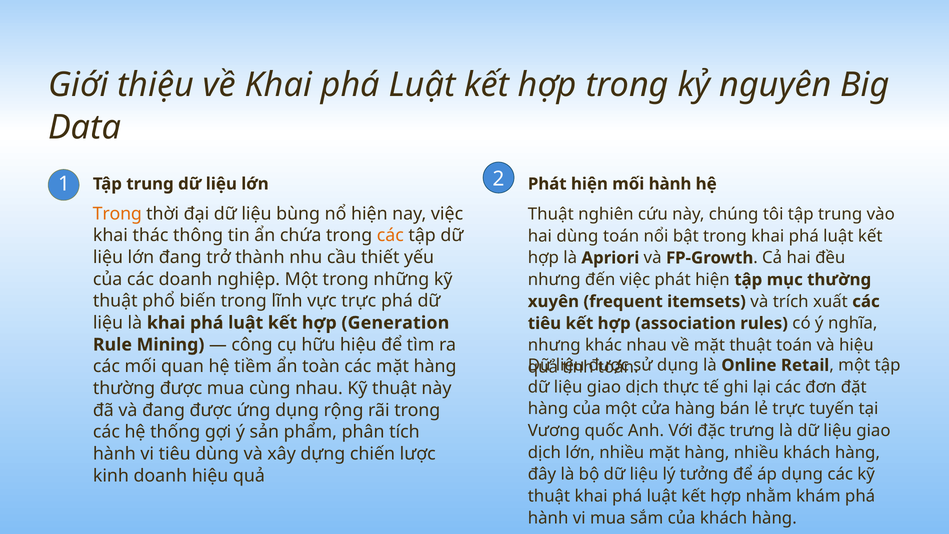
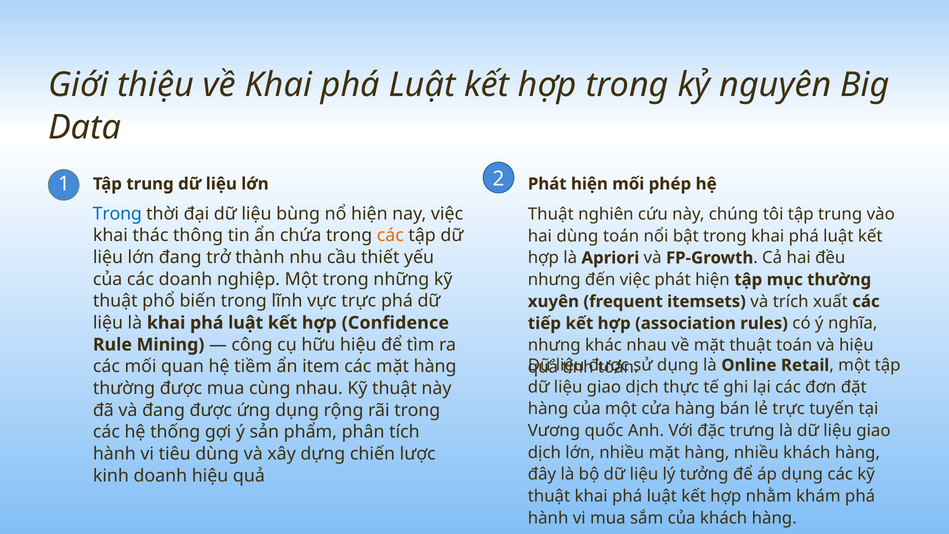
mối hành: hành -> phép (670, 184)
Trong colour: orange -> blue (117, 214)
Generation: Generation -> Confidence (395, 323)
tiêu: tiêu -> tiếp (544, 323)
toàn: toàn -> item (321, 366)
